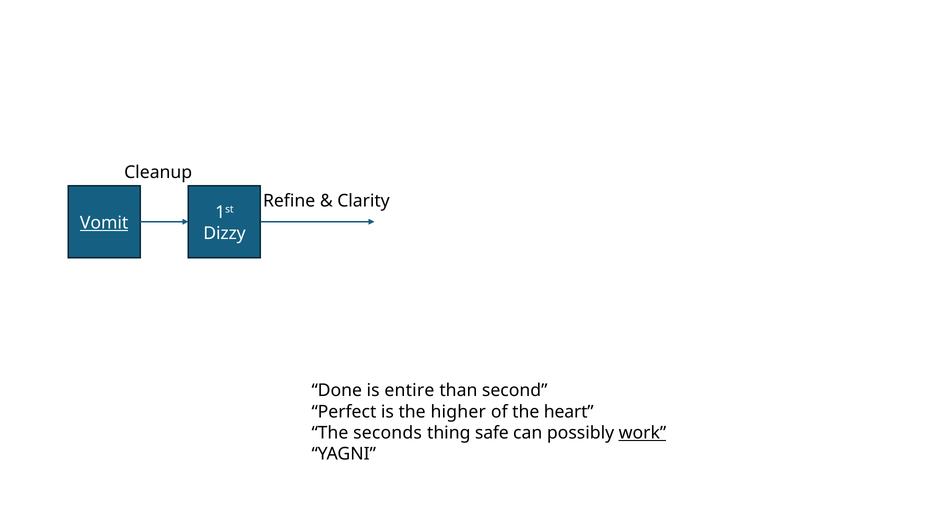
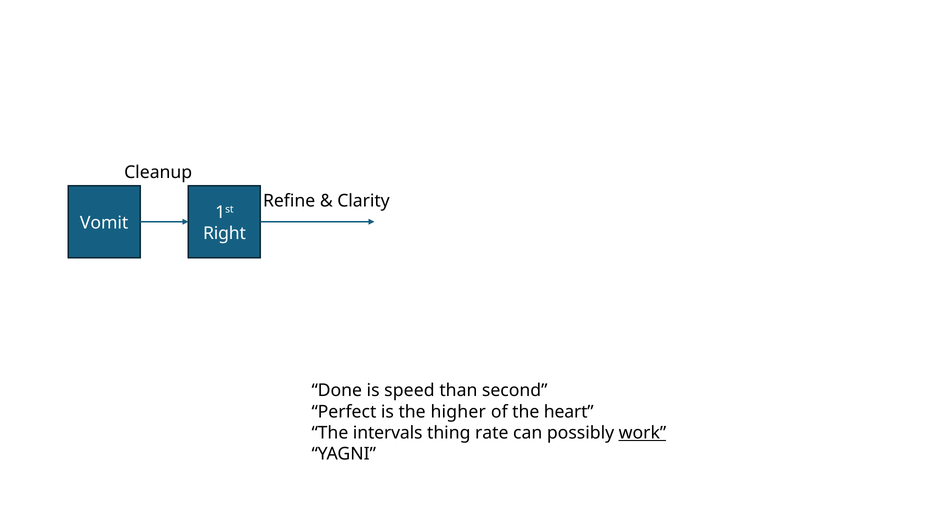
Vomit underline: present -> none (104, 223)
Dizzy: Dizzy -> Right (224, 233)
entire: entire -> speed (409, 390)
seconds: seconds -> intervals (388, 433)
safe: safe -> rate (492, 433)
